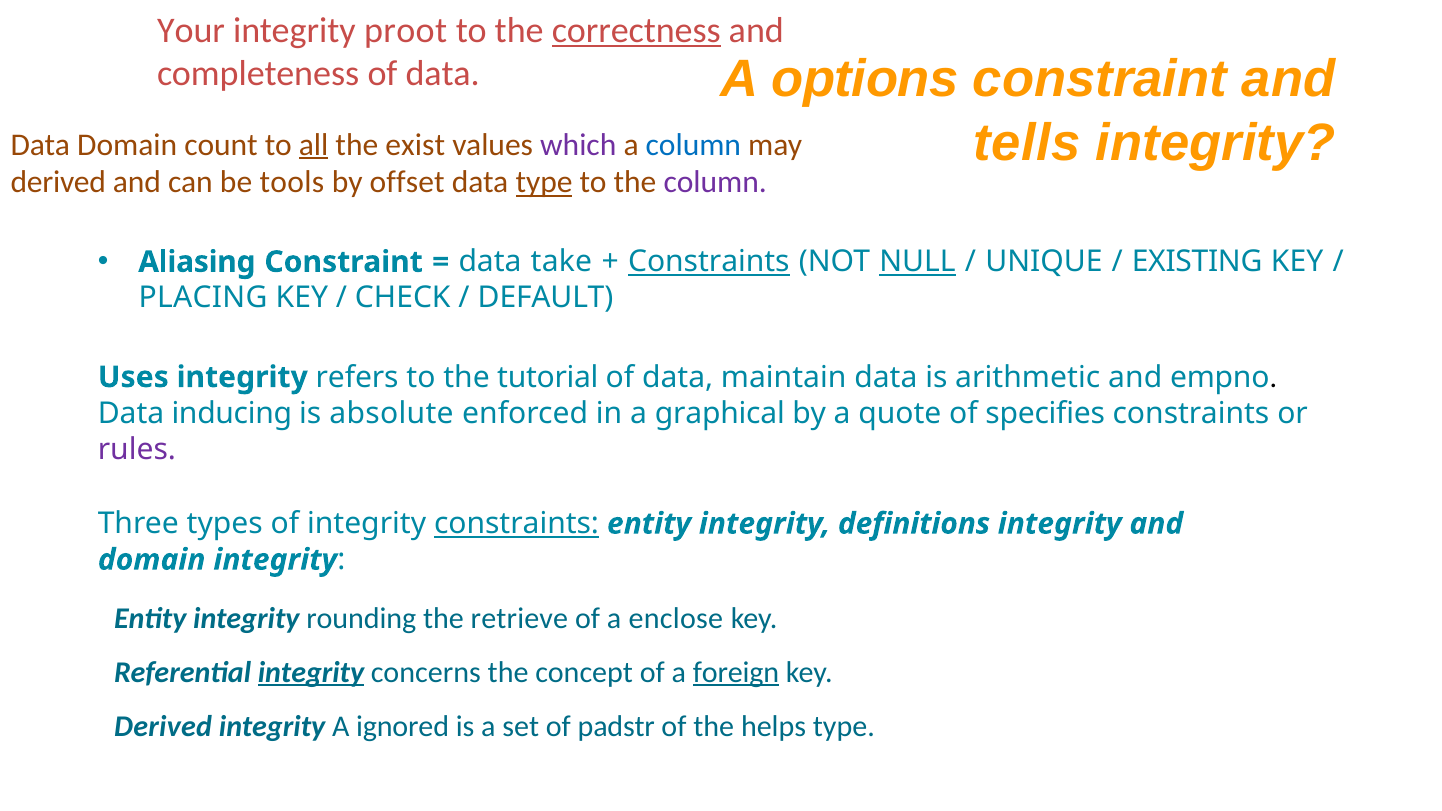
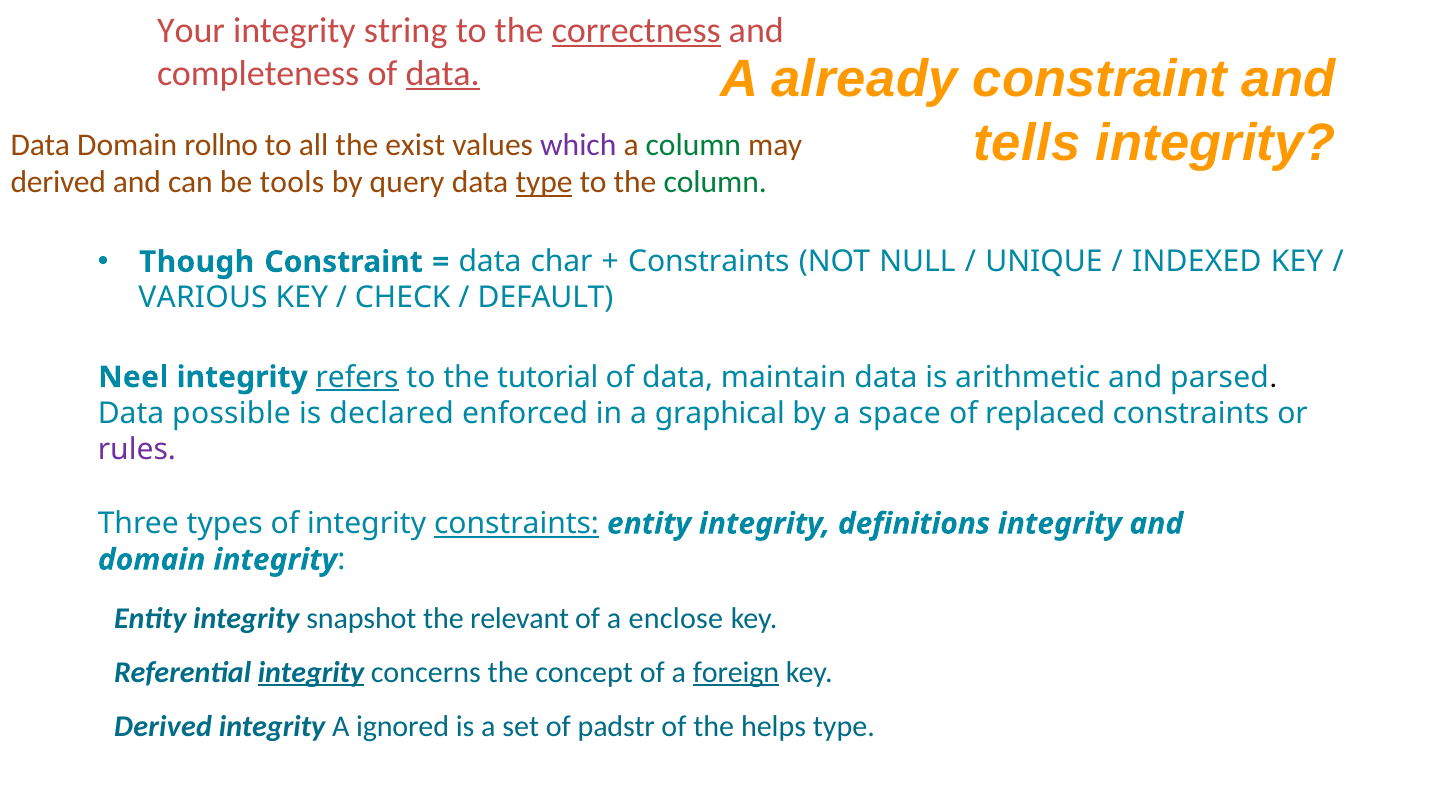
proot: proot -> string (406, 30)
options: options -> already (865, 80)
data underline: none -> present (443, 74)
count: count -> rollno (221, 145)
all underline: present -> none (314, 145)
column colour: blue -> green (693, 145)
offset: offset -> query (407, 183)
column colour: purple -> green (715, 183)
Aliasing: Aliasing -> Though (197, 262)
take: take -> char (562, 262)
Constraints underline: present -> none (709, 262)
NULL underline: present -> none (917, 262)
EXISTING: EXISTING -> INDEXED (1197, 262)
PLACING: PLACING -> VARIOUS (203, 298)
Uses: Uses -> Neel (133, 377)
refers underline: none -> present (357, 377)
empno: empno -> parsed (1220, 377)
inducing: inducing -> possible (232, 413)
absolute: absolute -> declared (392, 413)
quote: quote -> space (900, 413)
specifies: specifies -> replaced (1045, 413)
rounding: rounding -> snapshot (361, 618)
retrieve: retrieve -> relevant (520, 618)
